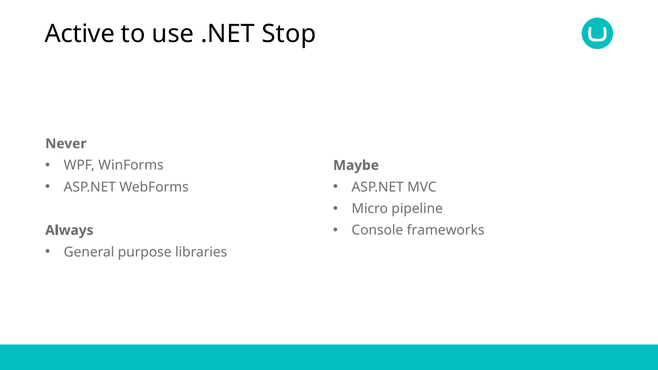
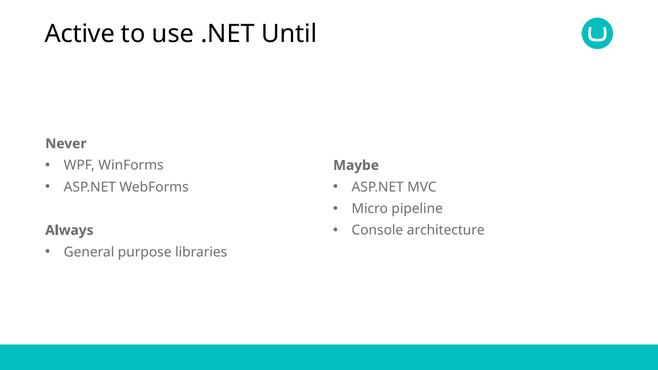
Stop: Stop -> Until (289, 34)
frameworks: frameworks -> architecture (446, 230)
